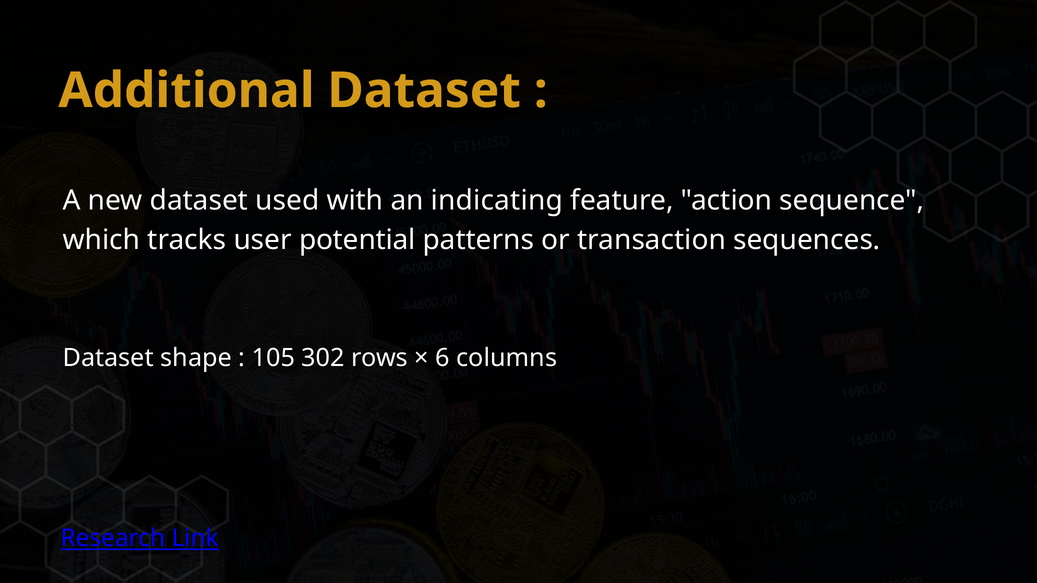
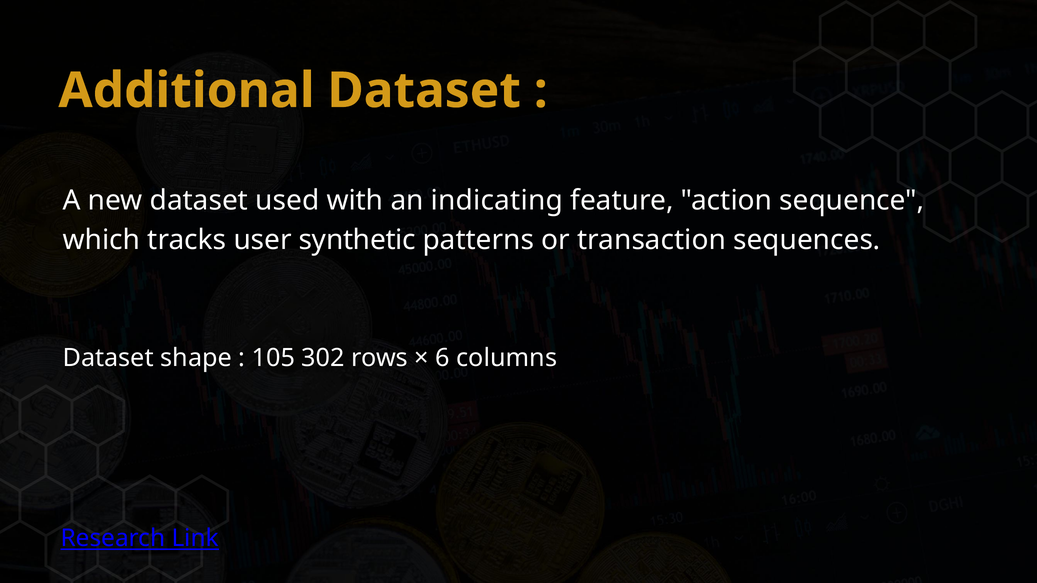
potential: potential -> synthetic (357, 240)
